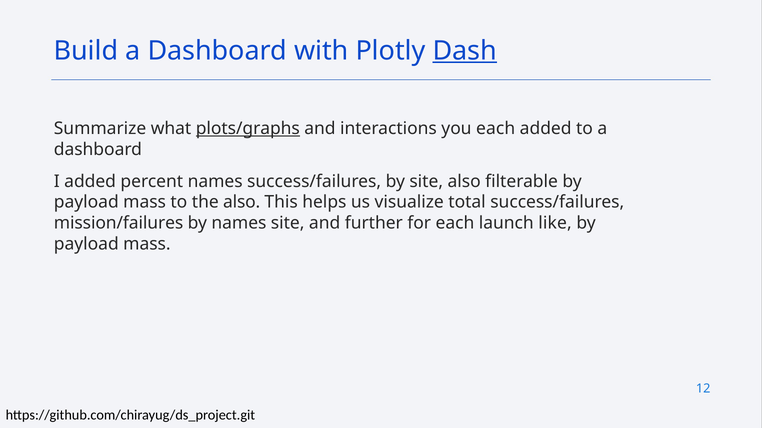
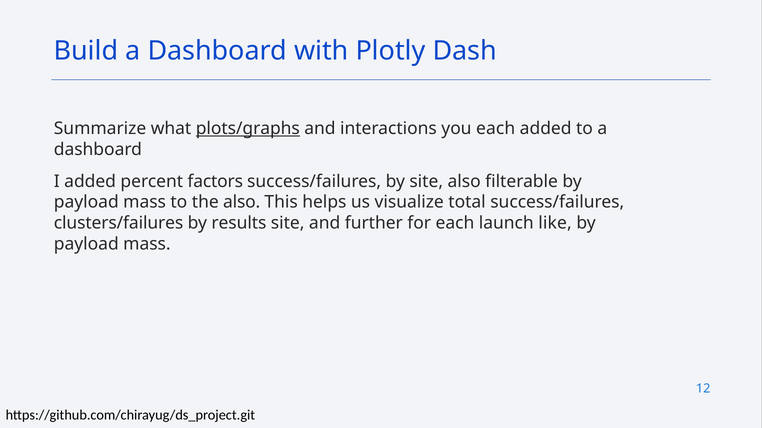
Dash underline: present -> none (465, 51)
percent names: names -> factors (215, 182)
mission/failures: mission/failures -> clusters/failures (119, 223)
by names: names -> results (239, 223)
